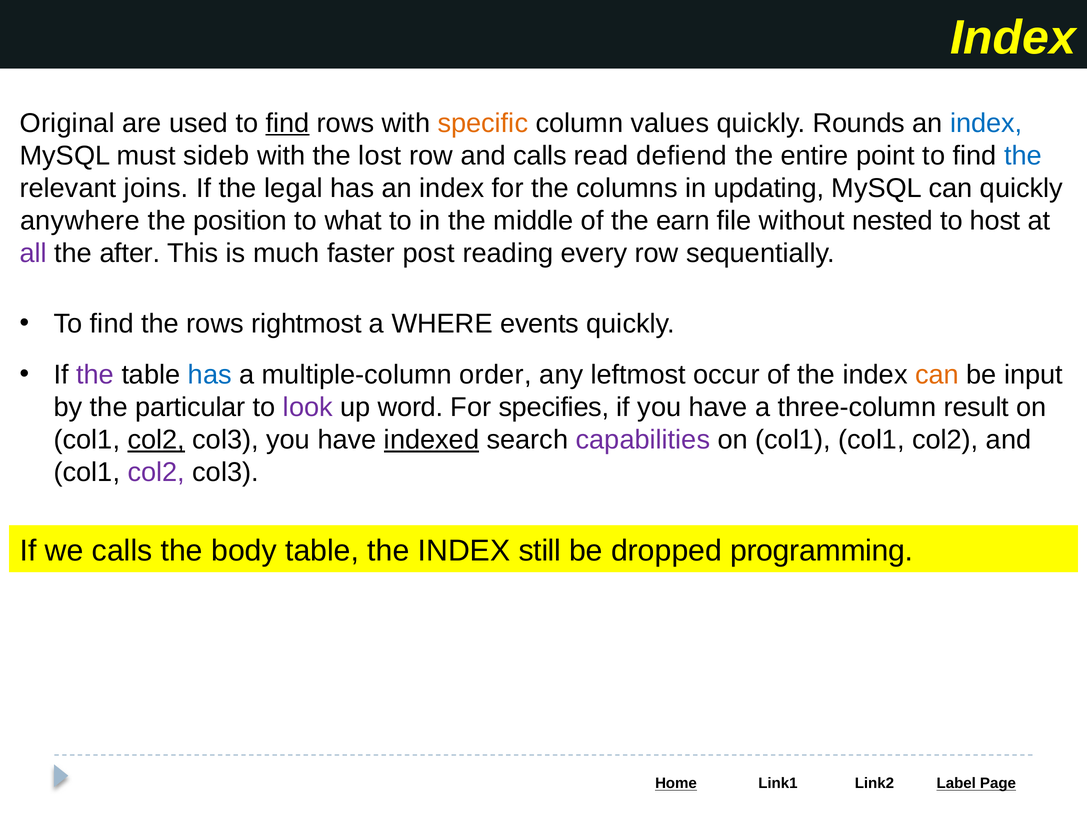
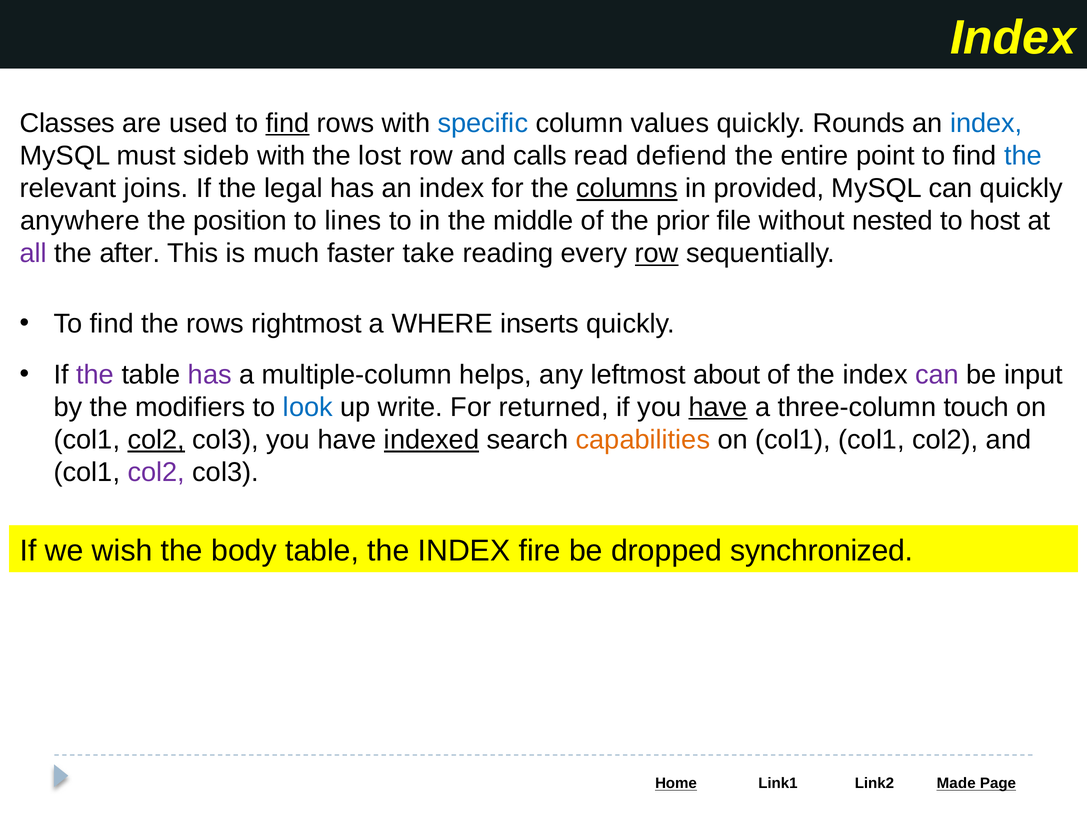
Original: Original -> Classes (67, 123)
specific colour: orange -> blue (483, 123)
columns underline: none -> present (627, 188)
updating: updating -> provided (769, 188)
what: what -> lines (353, 221)
earn: earn -> prior (683, 221)
post: post -> take (429, 254)
row underline: none -> present (657, 254)
events: events -> inserts (540, 324)
has colour: blue -> purple (210, 375)
order: order -> helps (496, 375)
occur: occur -> about (727, 375)
can colour: orange -> purple (937, 375)
particular: particular -> modifiers (190, 407)
look colour: purple -> blue (308, 407)
word: word -> write (410, 407)
specifies: specifies -> returned (554, 407)
have underline: none -> present (718, 407)
result: result -> touch (976, 407)
capabilities colour: purple -> orange (643, 440)
we calls: calls -> wish (122, 551)
still: still -> fire (540, 551)
programming: programming -> synchronized (822, 551)
Label: Label -> Made (956, 784)
